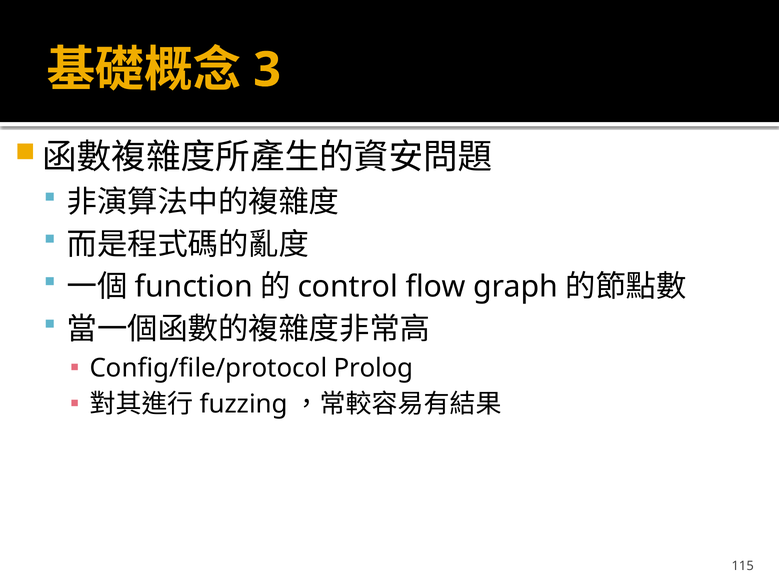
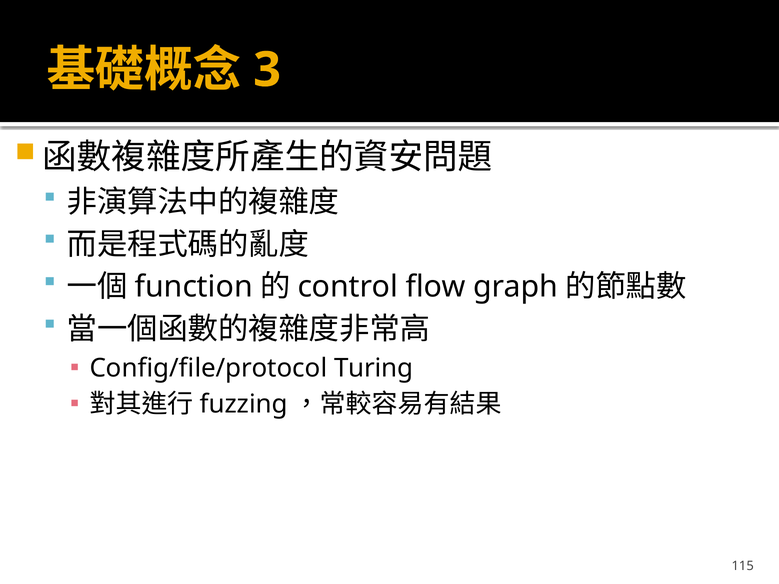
Prolog: Prolog -> Turing (374, 368)
